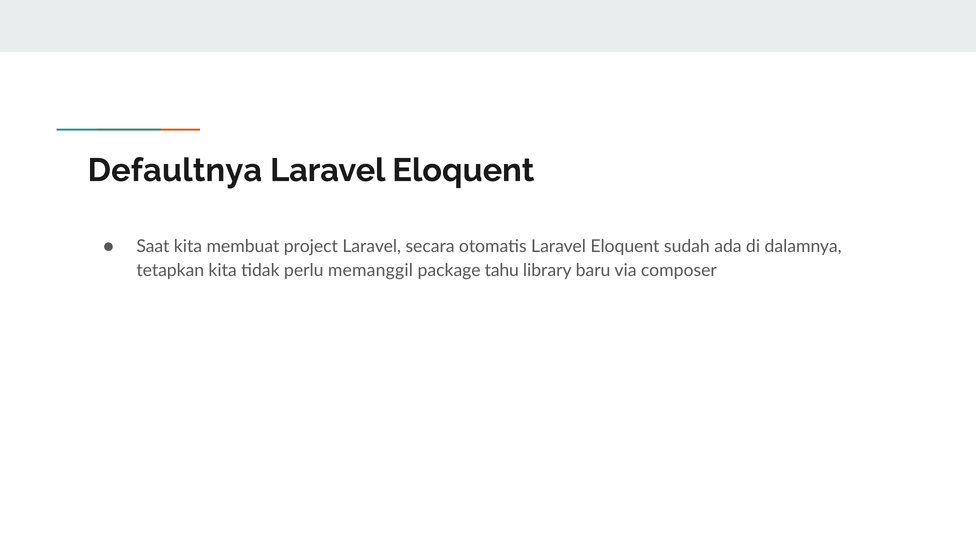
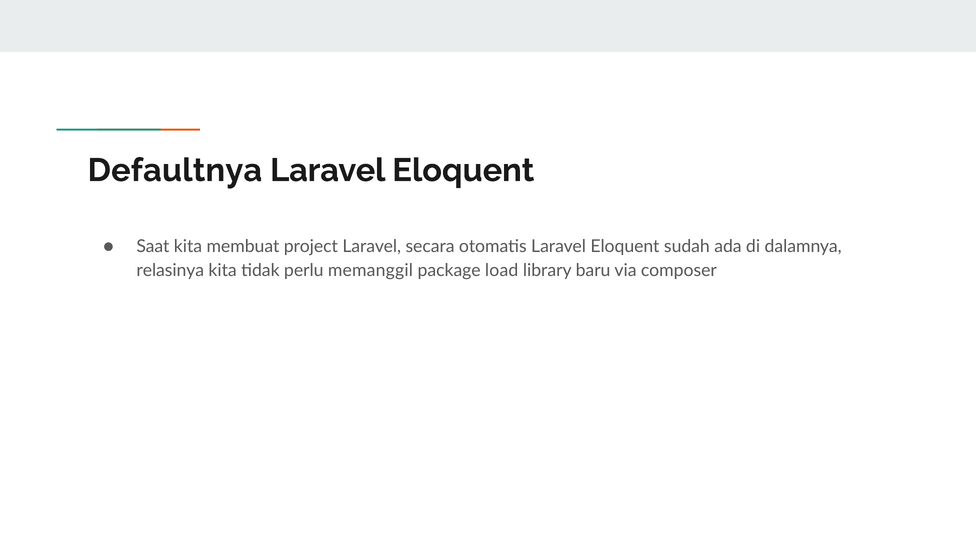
tetapkan: tetapkan -> relasinya (170, 271)
tahu: tahu -> load (502, 271)
